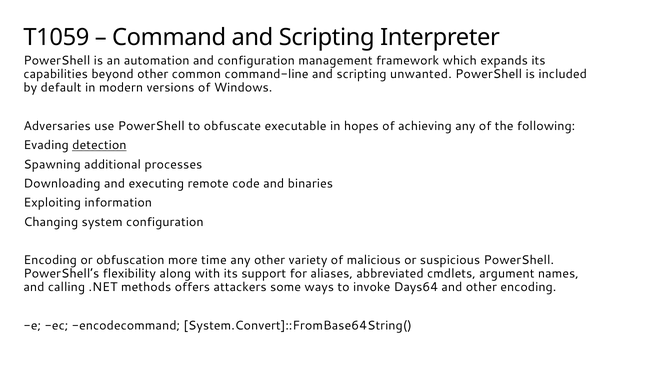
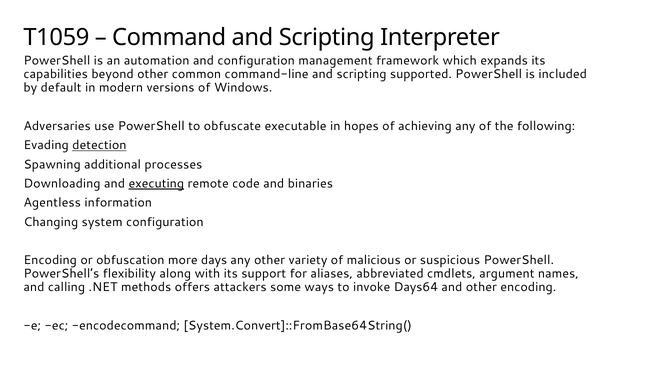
unwanted: unwanted -> supported (421, 74)
executing underline: none -> present (156, 183)
Exploiting: Exploiting -> Agentless (52, 203)
time: time -> days (214, 260)
